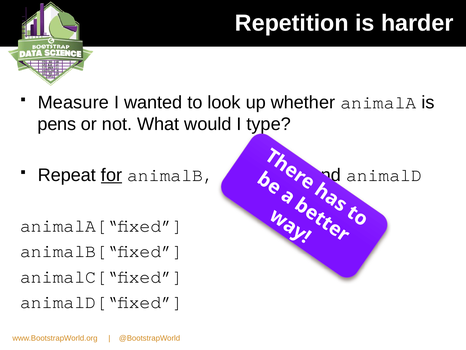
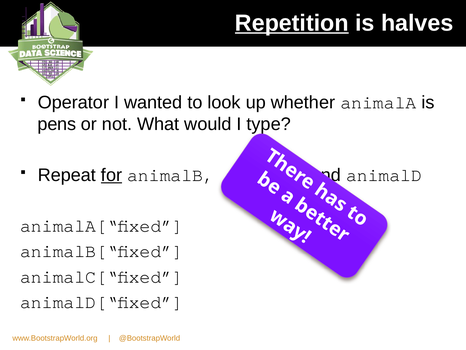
Repetition underline: none -> present (292, 23)
harder: harder -> halves (417, 23)
Measure: Measure -> Operator (73, 102)
